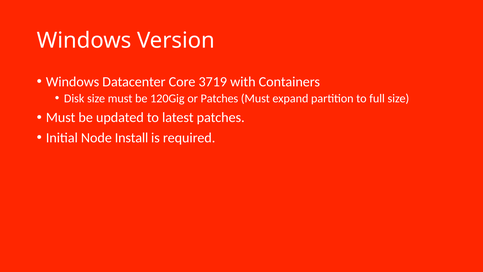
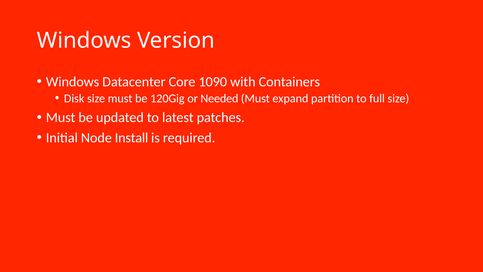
3719: 3719 -> 1090 (213, 82)
or Patches: Patches -> Needed (219, 98)
